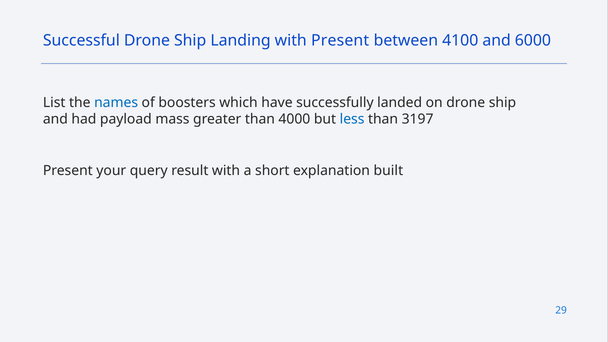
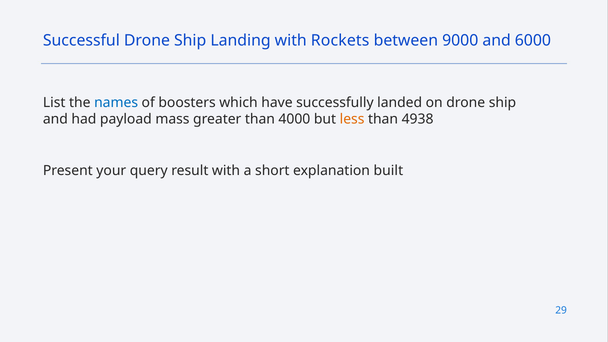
with Present: Present -> Rockets (340, 40)
4100: 4100 -> 9000 (460, 40)
less colour: blue -> orange (352, 119)
3197: 3197 -> 4938 (418, 119)
